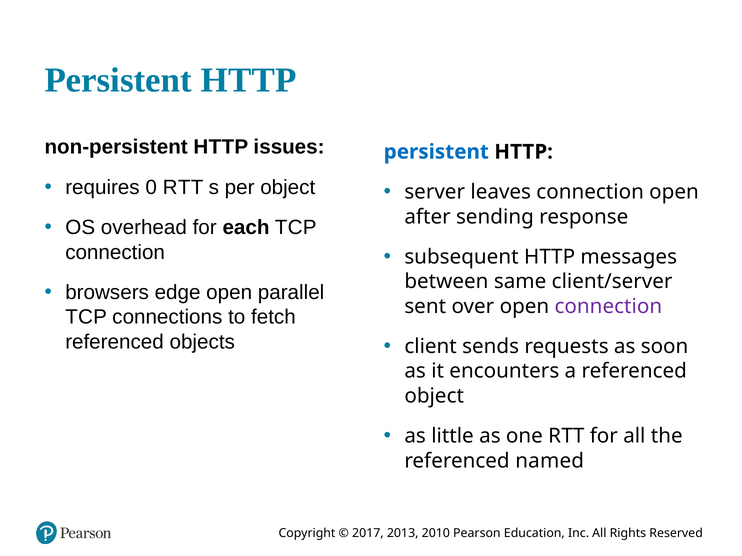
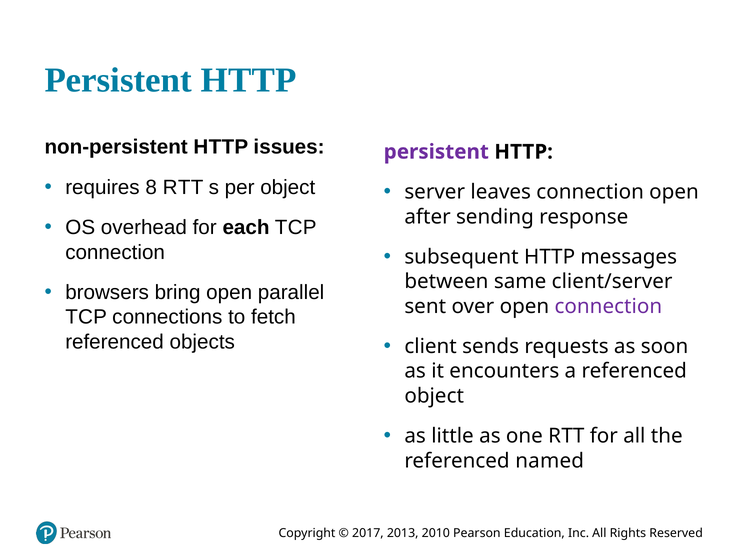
persistent colour: blue -> purple (436, 152)
0: 0 -> 8 (151, 188)
edge: edge -> bring (178, 293)
